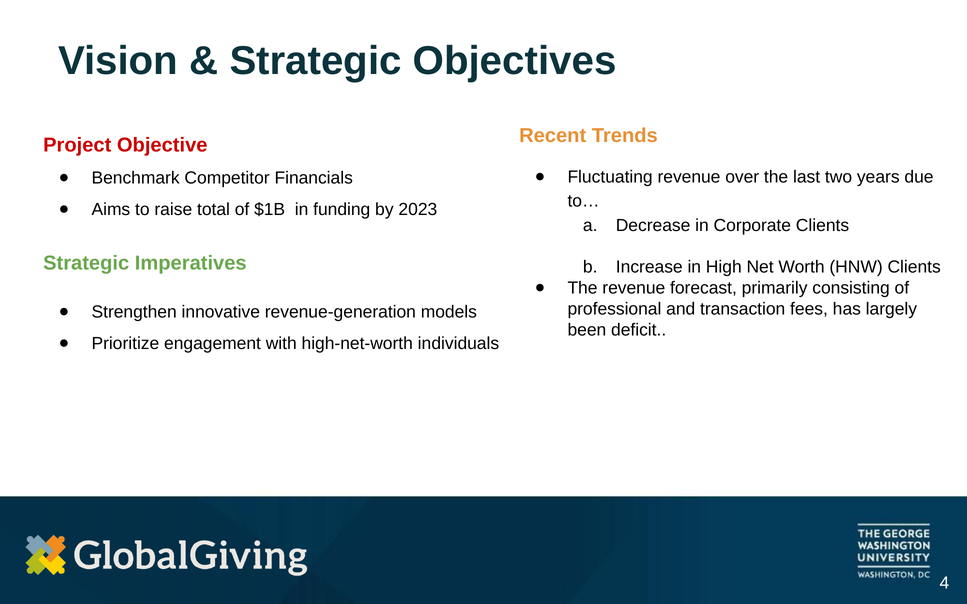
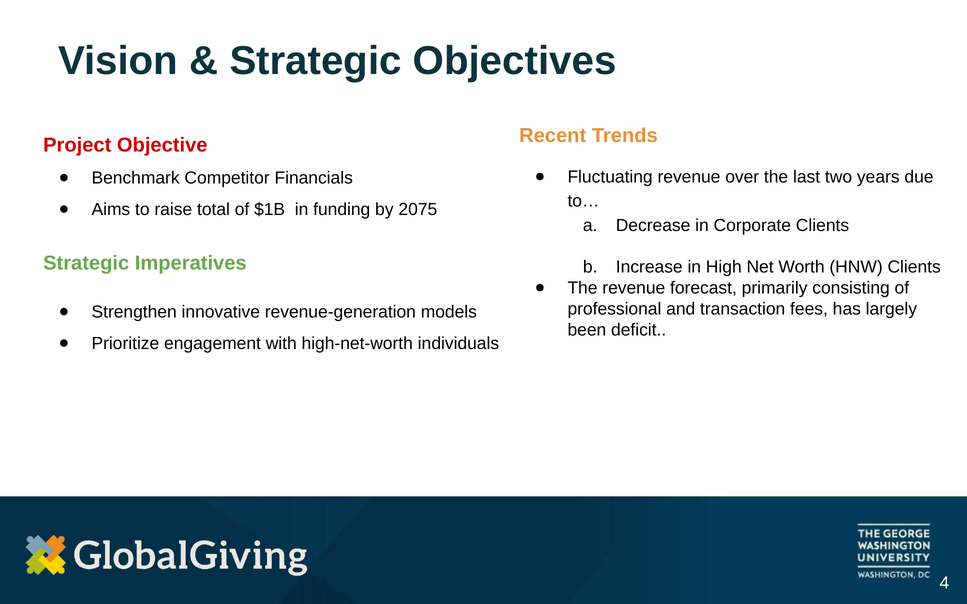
2023: 2023 -> 2075 (418, 210)
